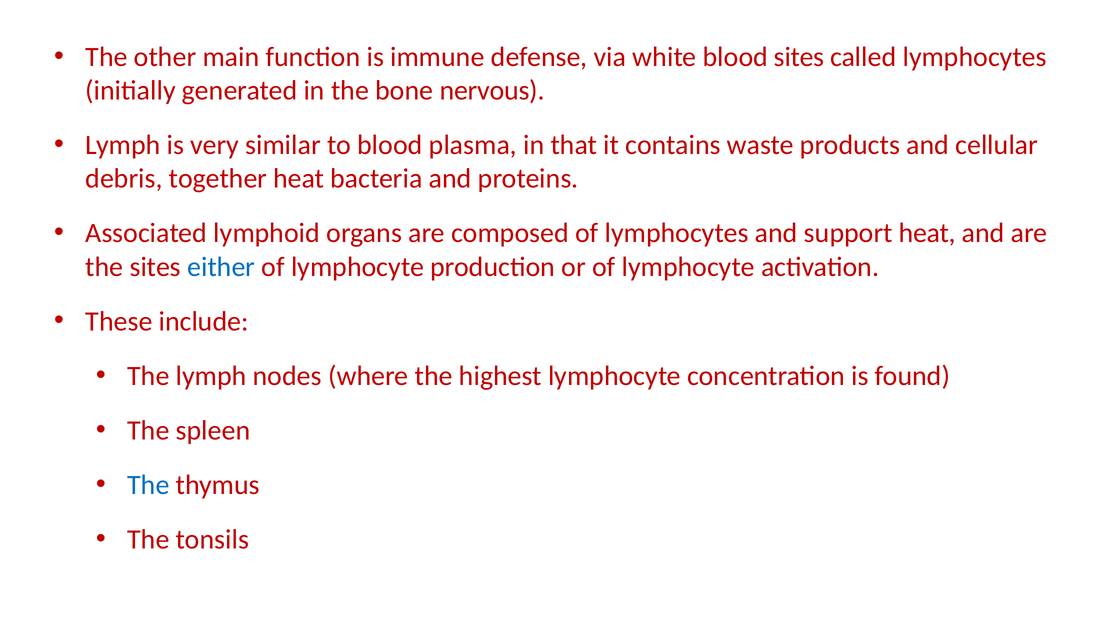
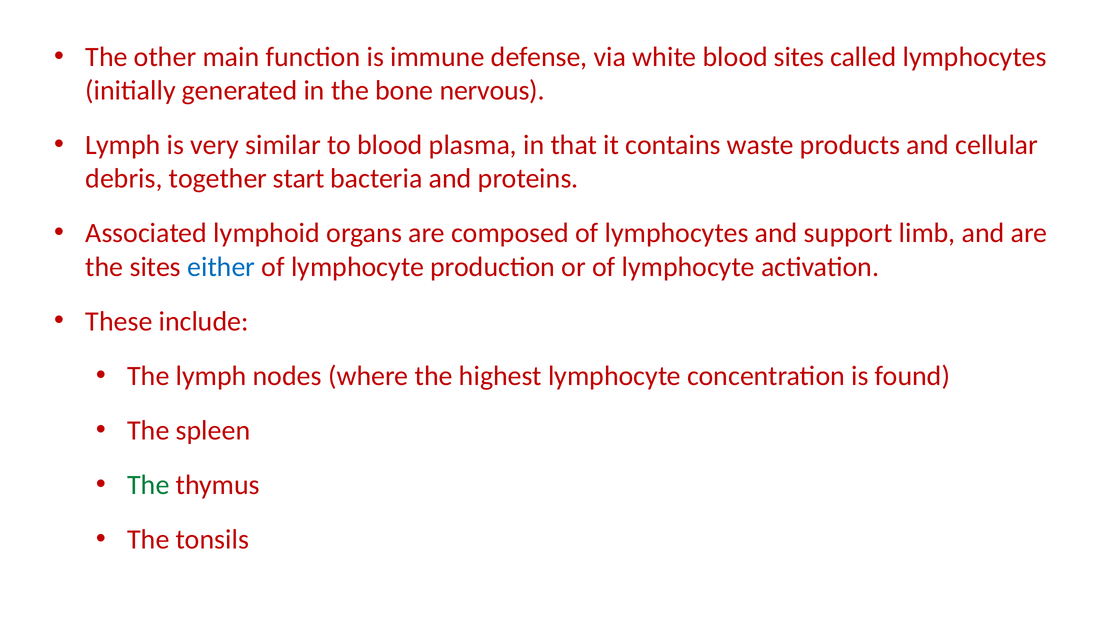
together heat: heat -> start (299, 179)
support heat: heat -> limb (927, 233)
The colour: blue -> green (148, 485)
